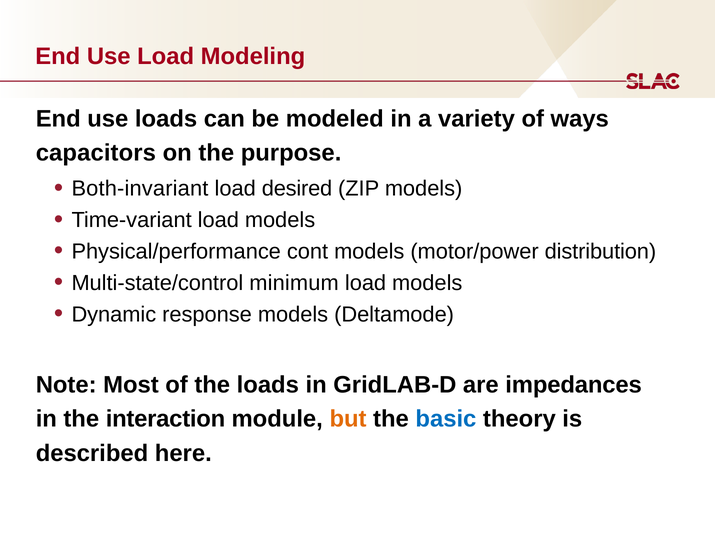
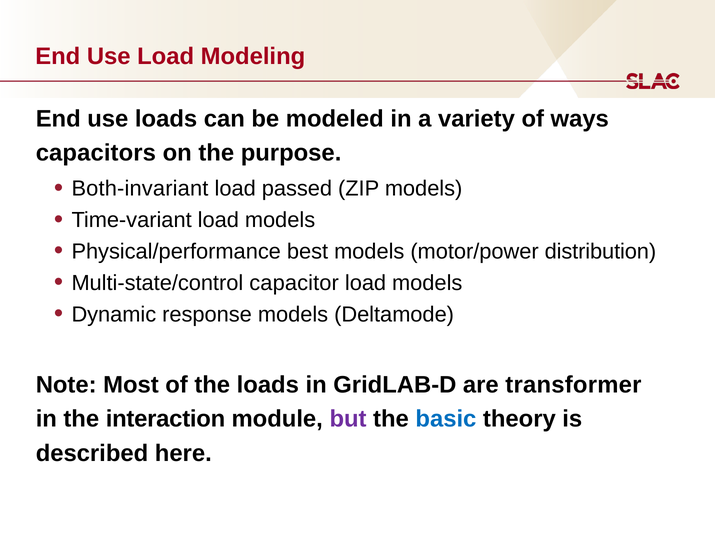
desired: desired -> passed (297, 189)
cont: cont -> best (308, 252)
minimum: minimum -> capacitor (294, 283)
impedances: impedances -> transformer (573, 385)
but colour: orange -> purple (348, 419)
